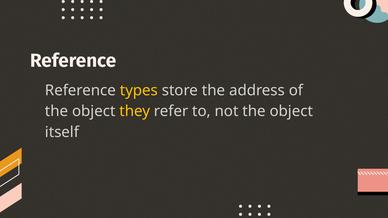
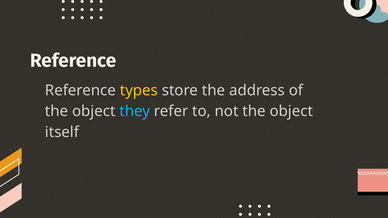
they colour: yellow -> light blue (135, 111)
